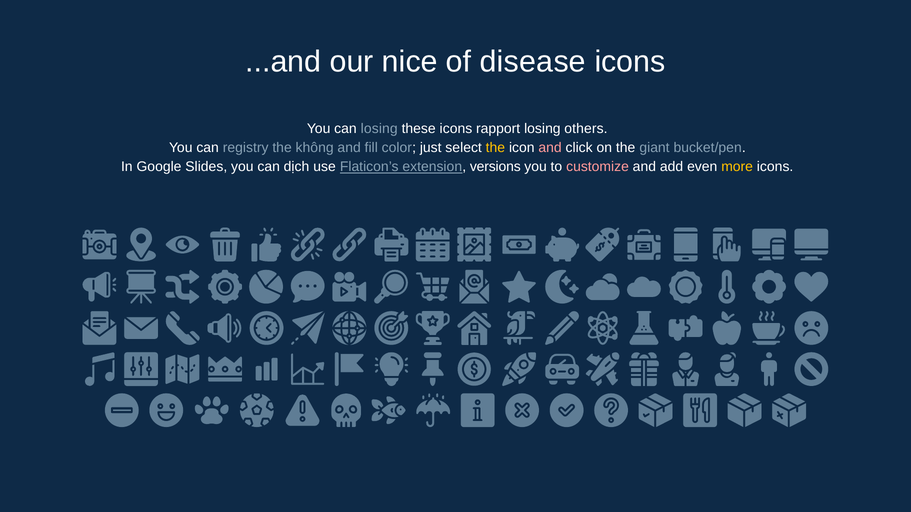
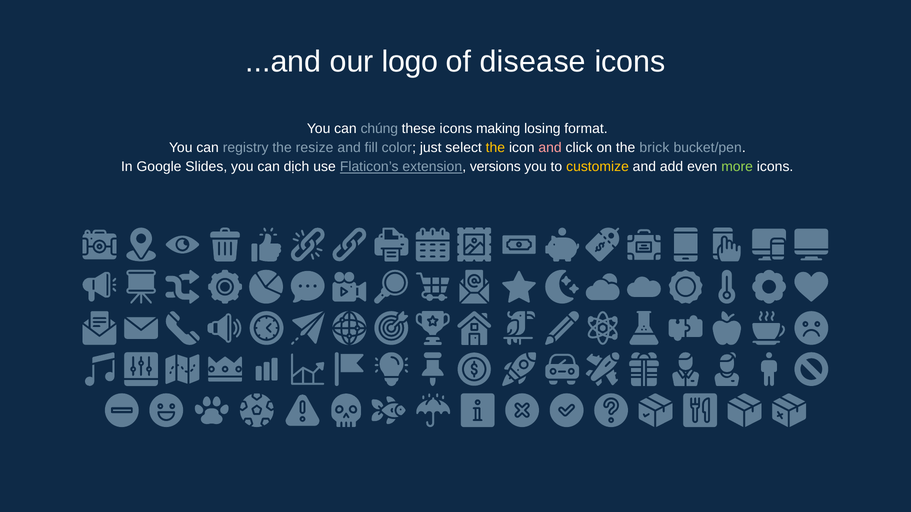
nice: nice -> logo (410, 62)
can losing: losing -> chúng (379, 129)
rapport: rapport -> making (498, 129)
others: others -> format (586, 129)
không: không -> resize (315, 148)
giant: giant -> brick (654, 148)
customize colour: pink -> yellow (598, 167)
more colour: yellow -> light green (737, 167)
